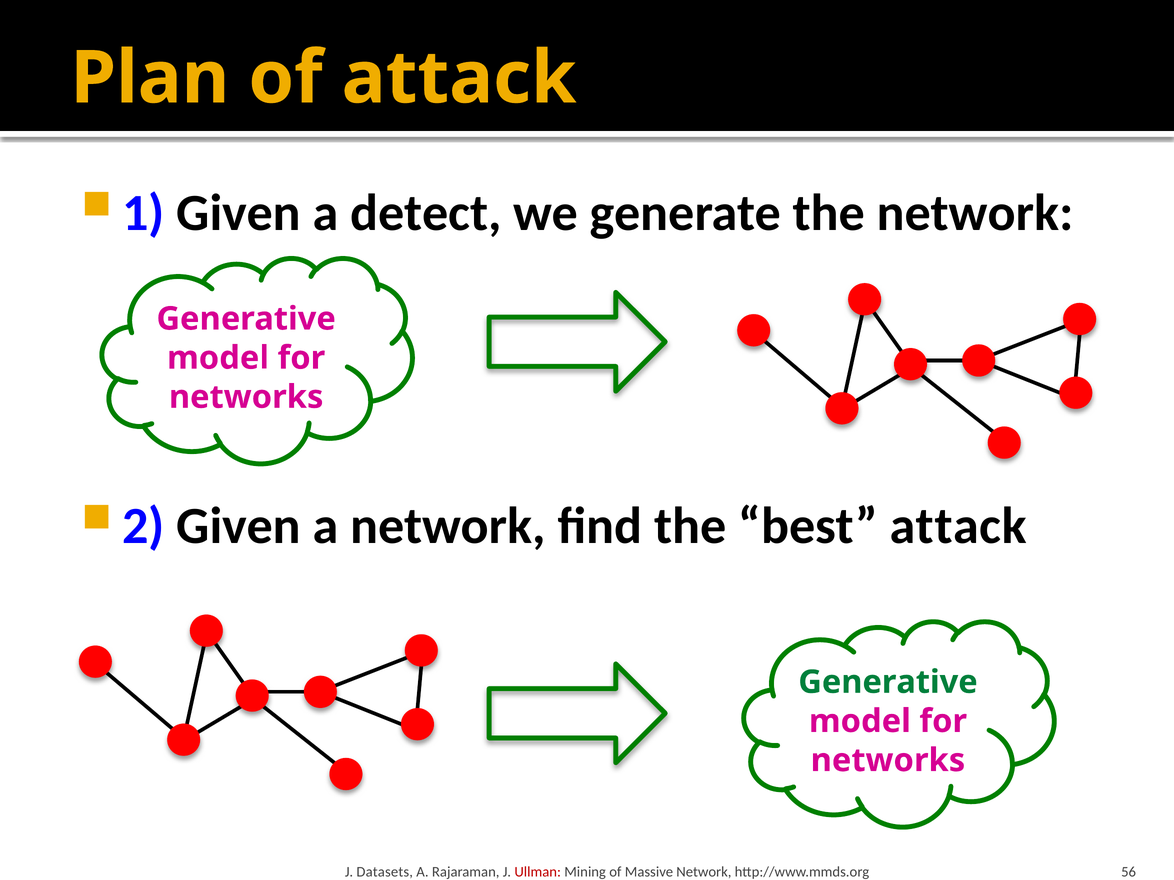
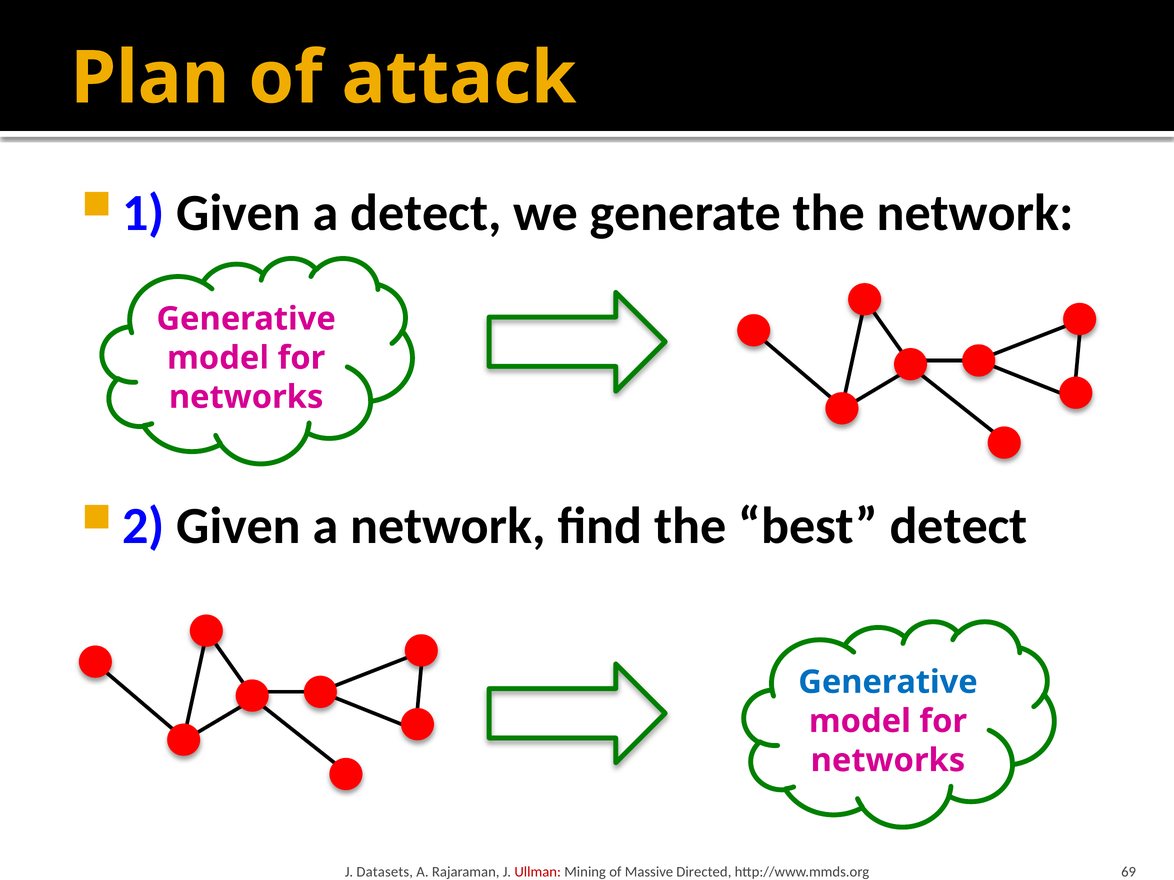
best attack: attack -> detect (959, 526)
Generative colour: green -> blue (888, 682)
Massive Network: Network -> Directed (704, 873)
56: 56 -> 69 (1129, 873)
